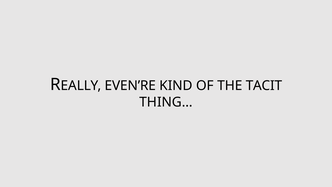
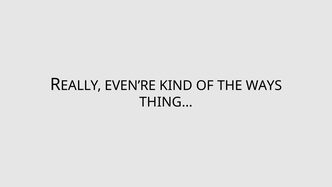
TACIT: TACIT -> WAYS (264, 86)
